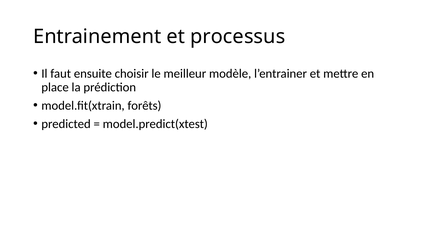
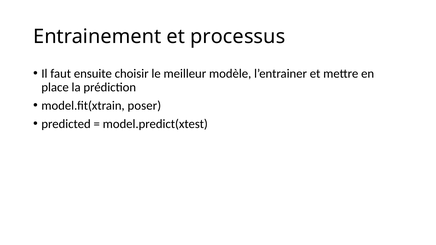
forêts: forêts -> poser (144, 106)
